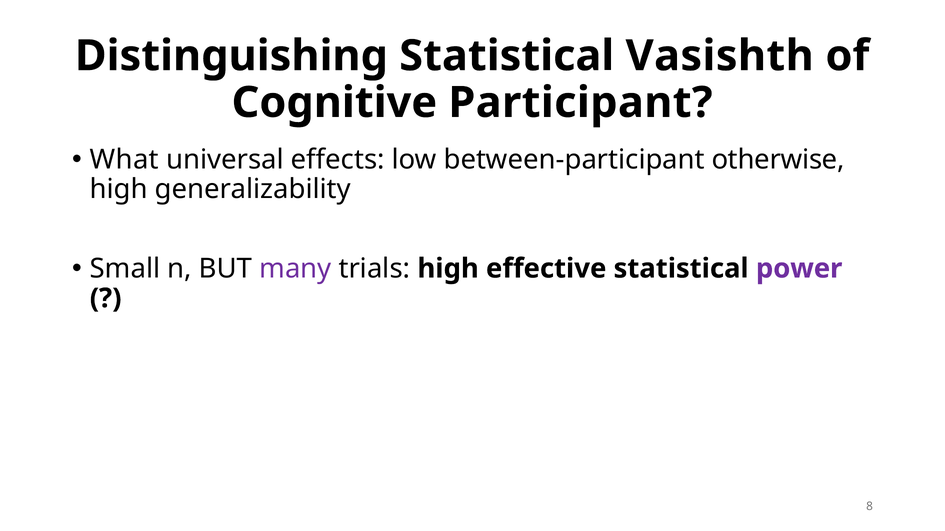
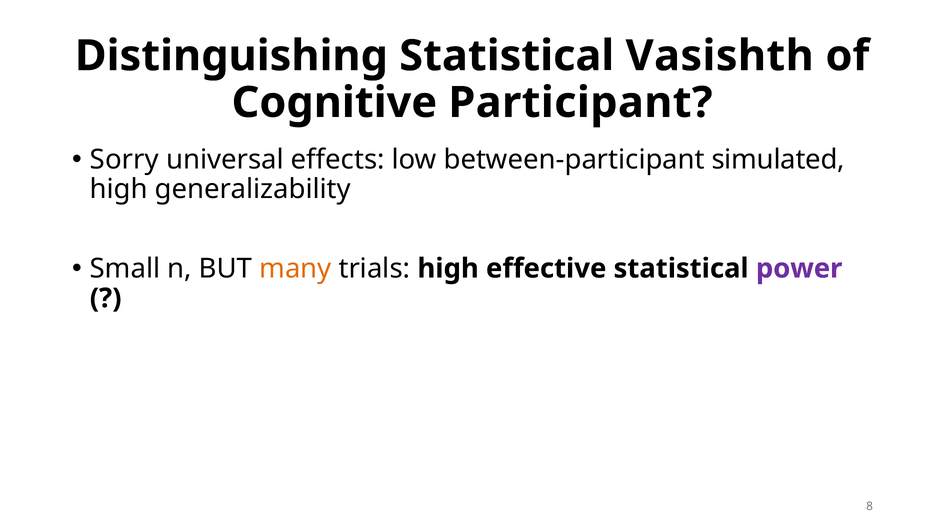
What: What -> Sorry (124, 160)
otherwise: otherwise -> simulated (778, 160)
many colour: purple -> orange (295, 269)
